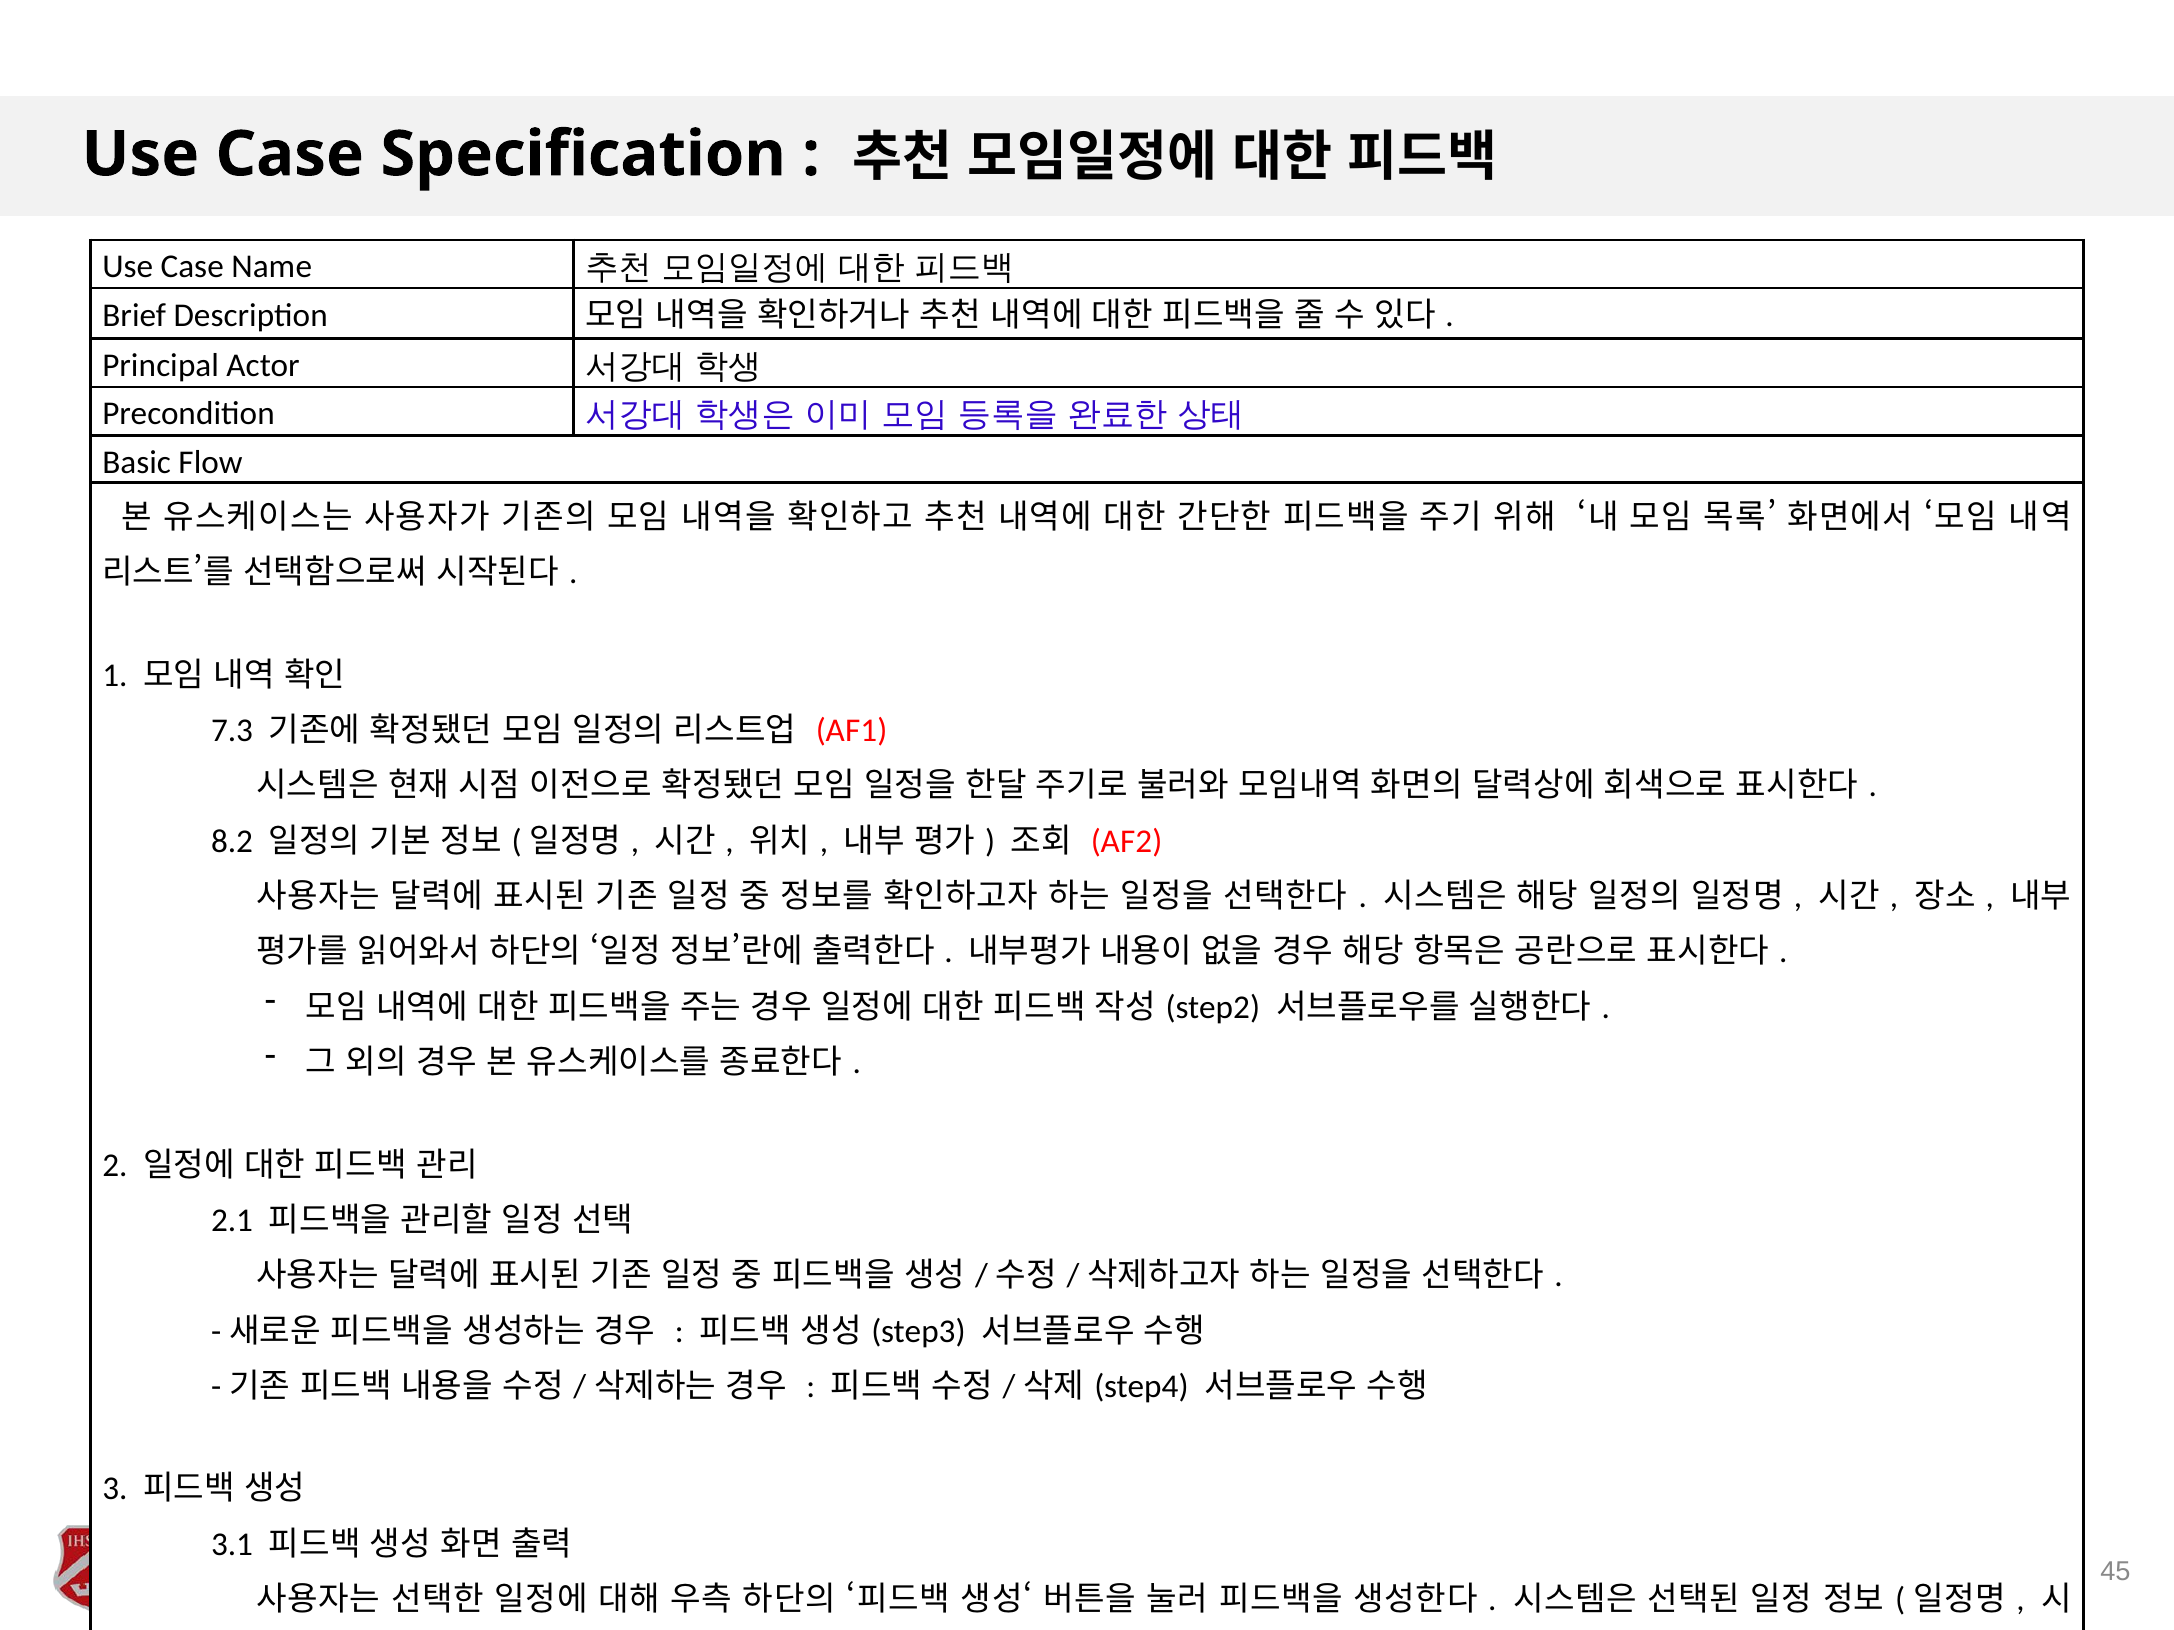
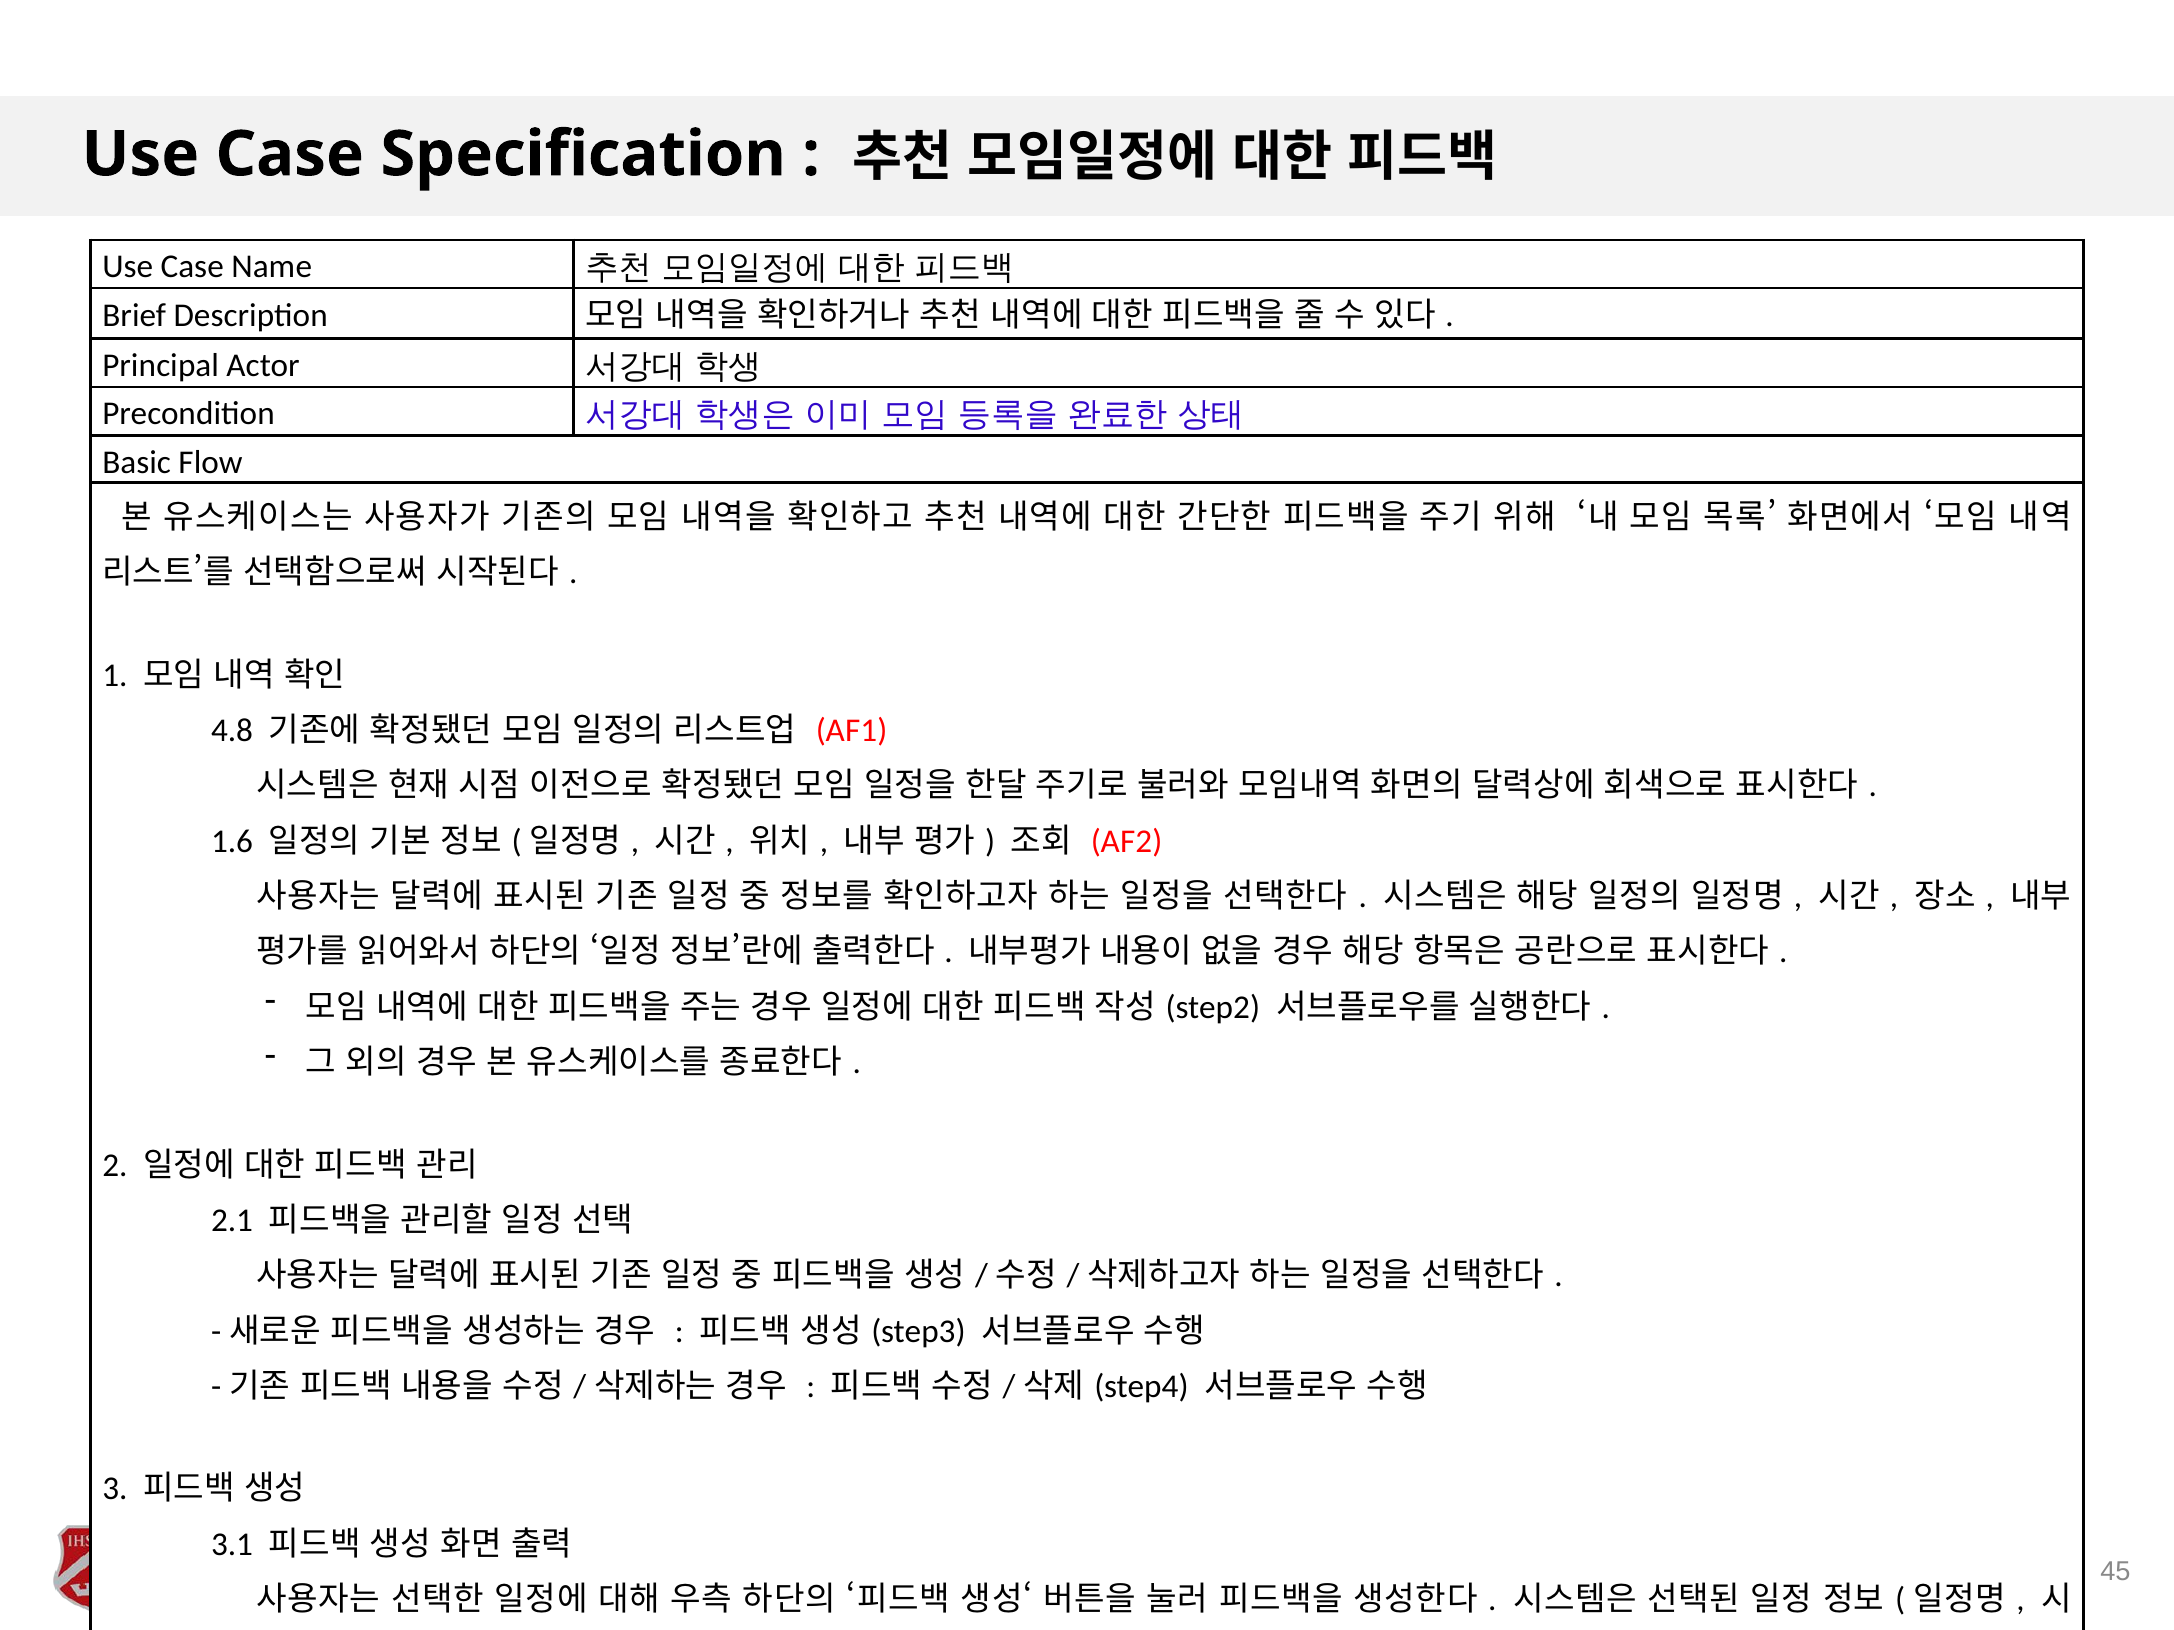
7.3: 7.3 -> 4.8 (232, 731)
8.2: 8.2 -> 1.6 (232, 842)
